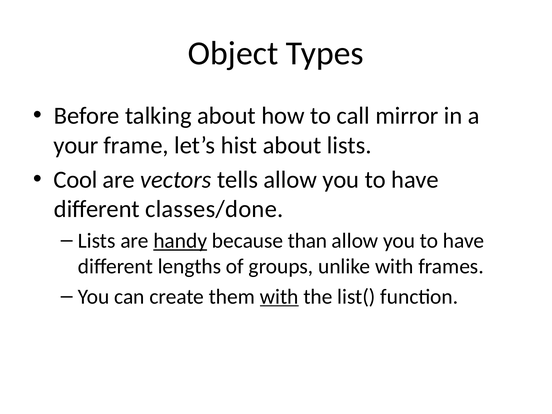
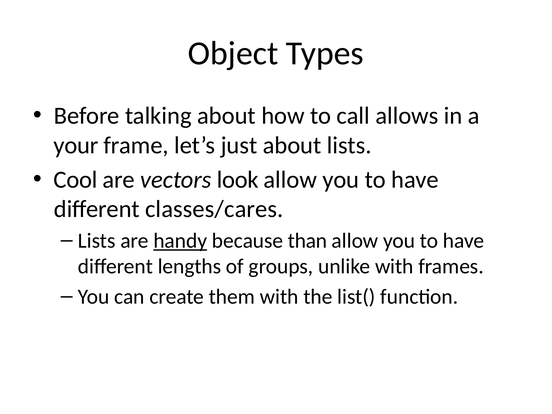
mirror: mirror -> allows (407, 116)
hist: hist -> just (239, 145)
tells: tells -> look (238, 180)
classes/done: classes/done -> classes/cares (214, 209)
with underline: present -> none (279, 297)
